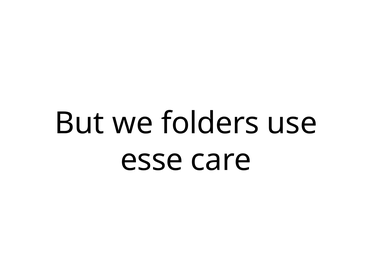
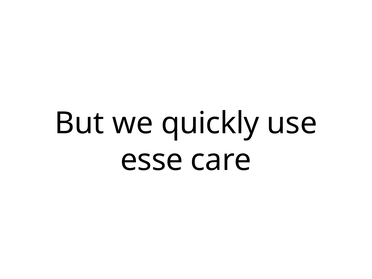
folders: folders -> quickly (210, 123)
